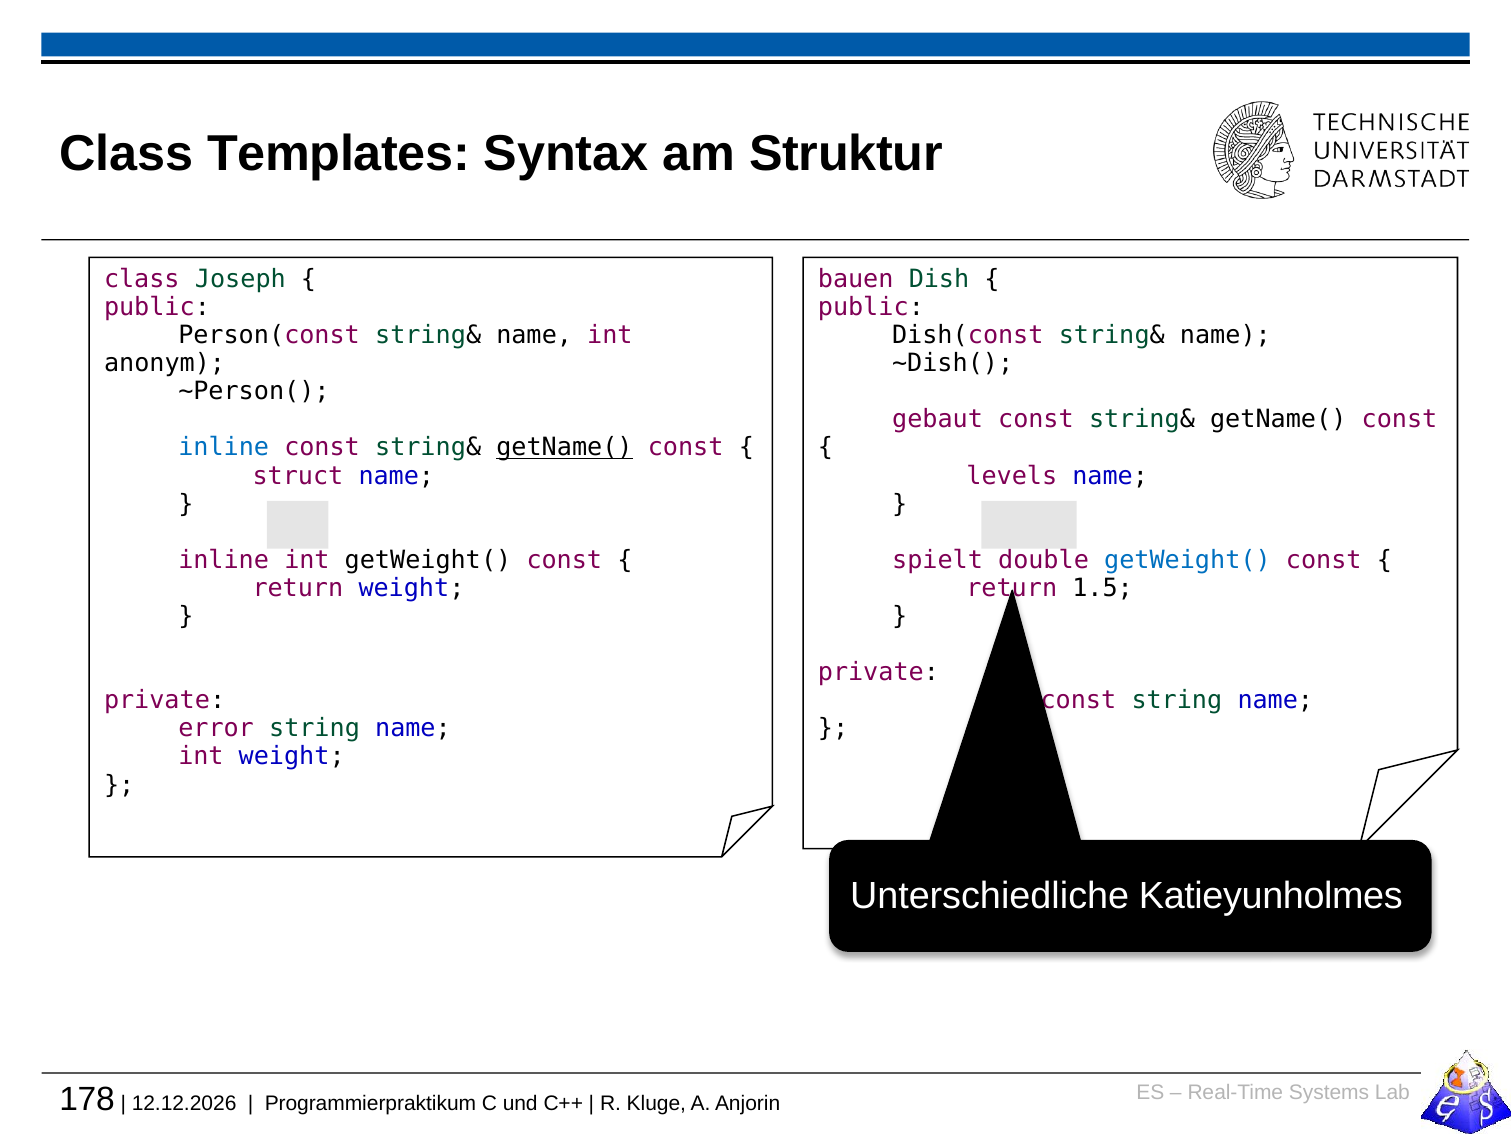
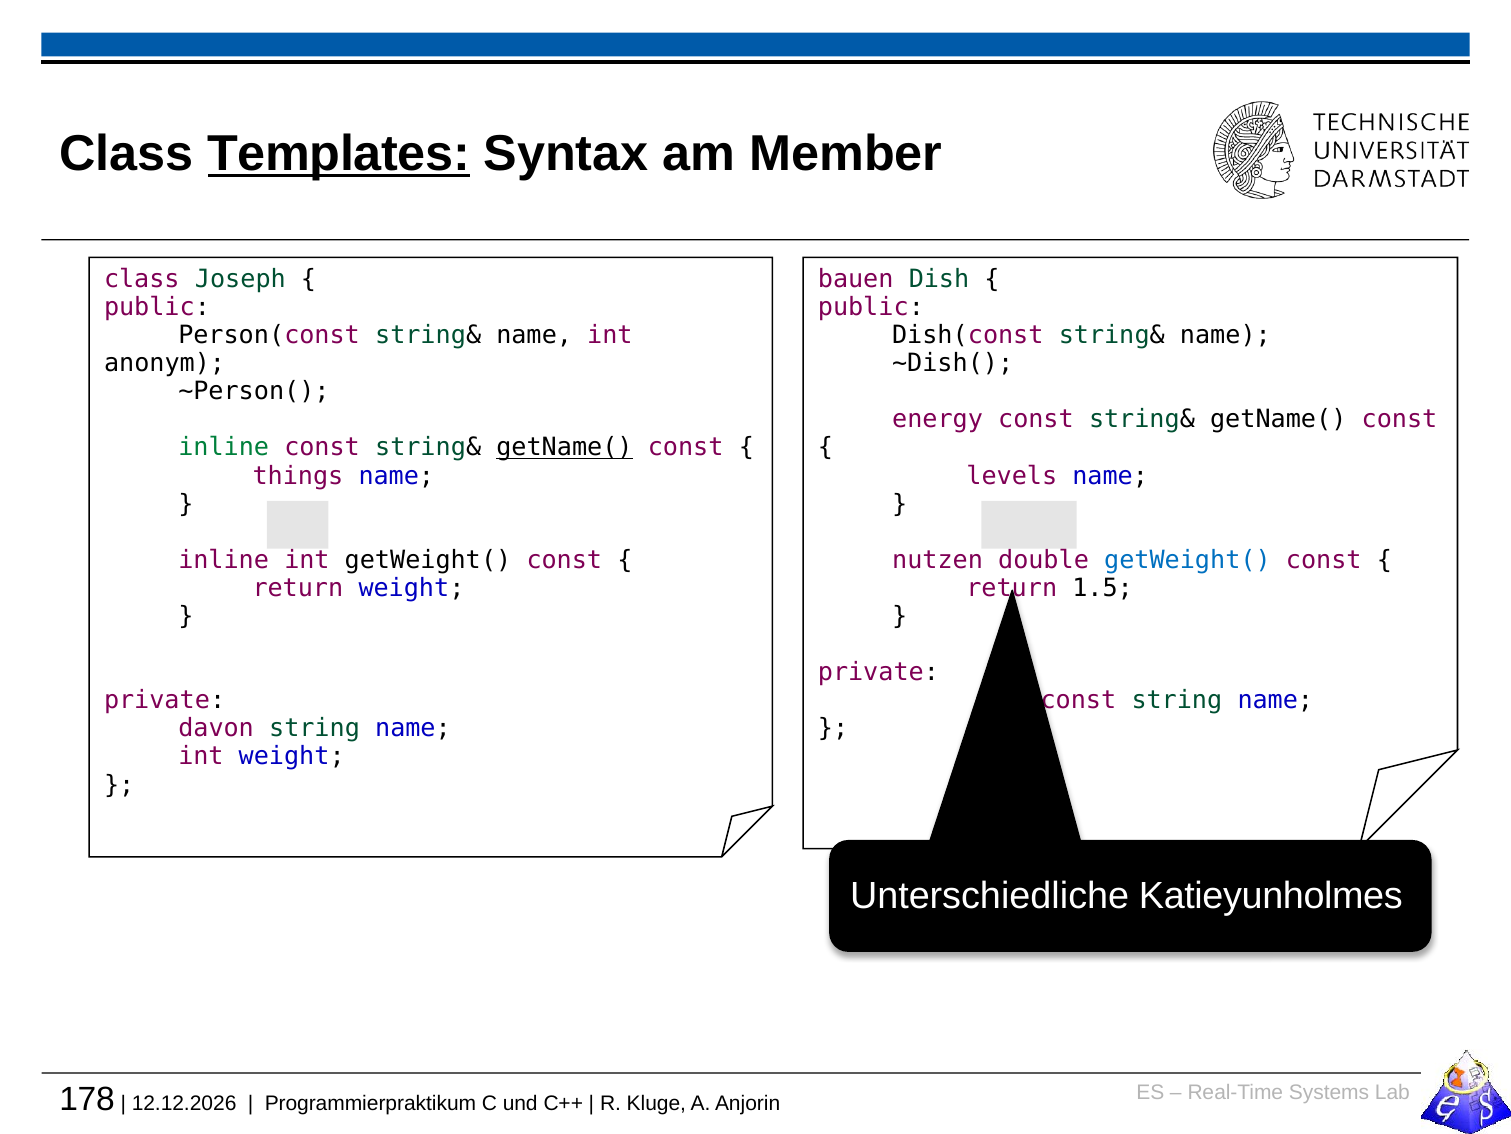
Templates underline: none -> present (339, 154)
Struktur: Struktur -> Member (846, 154)
gebaut: gebaut -> energy (938, 419)
inline colour: blue -> green (224, 447)
struct: struct -> things (298, 475)
spielt: spielt -> nutzen (938, 560)
error: error -> davon (216, 728)
